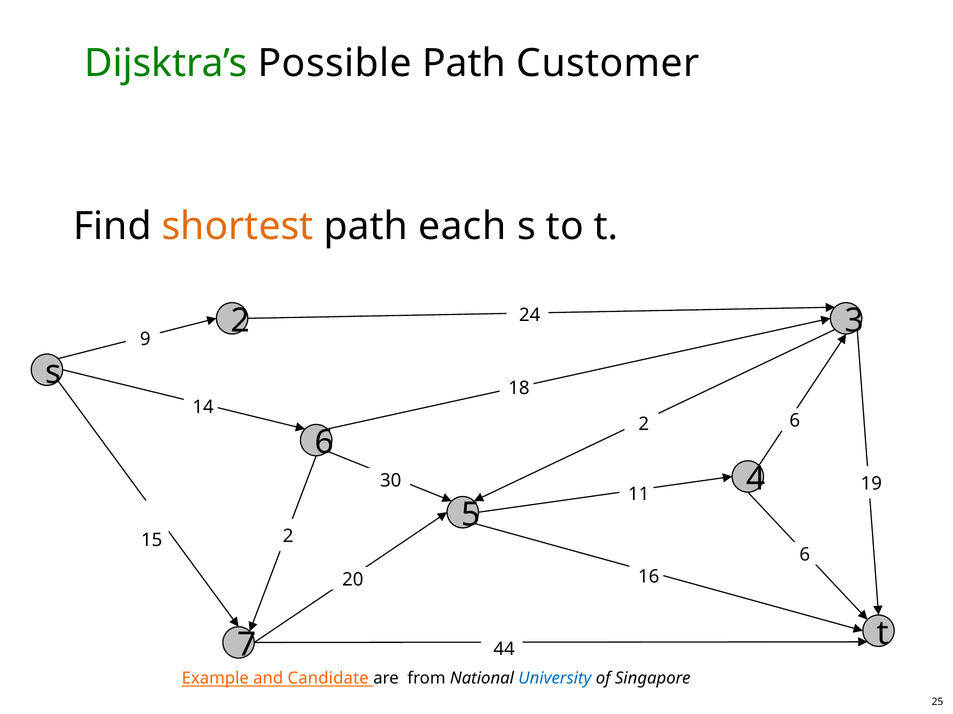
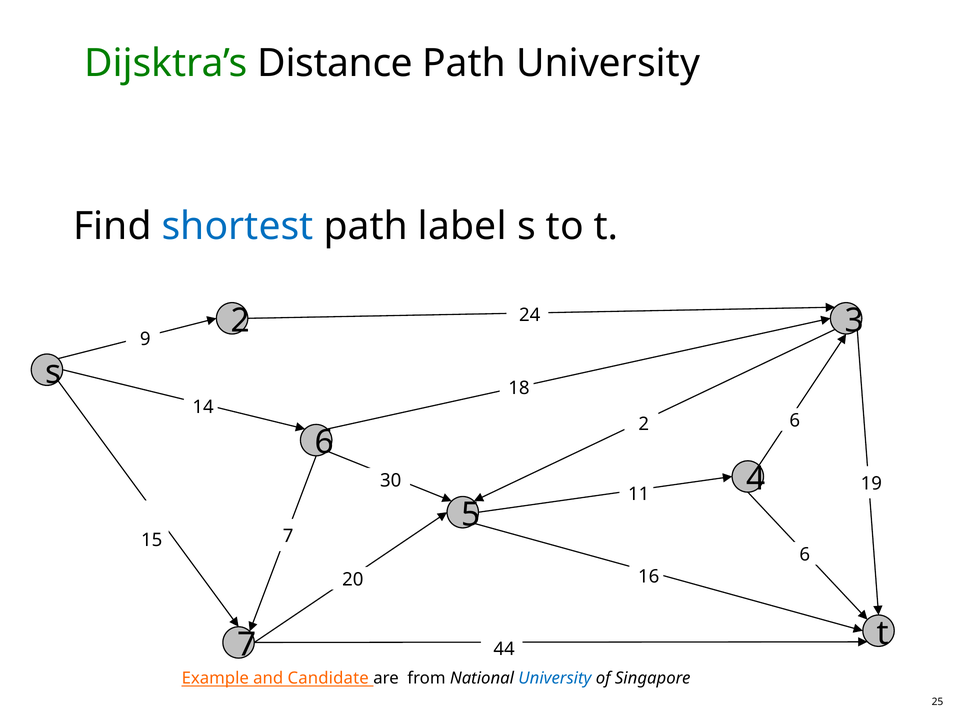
Possible: Possible -> Distance (335, 63)
Path Customer: Customer -> University (608, 63)
shortest colour: orange -> blue (238, 226)
each: each -> label (462, 226)
15 2: 2 -> 7 (288, 537)
